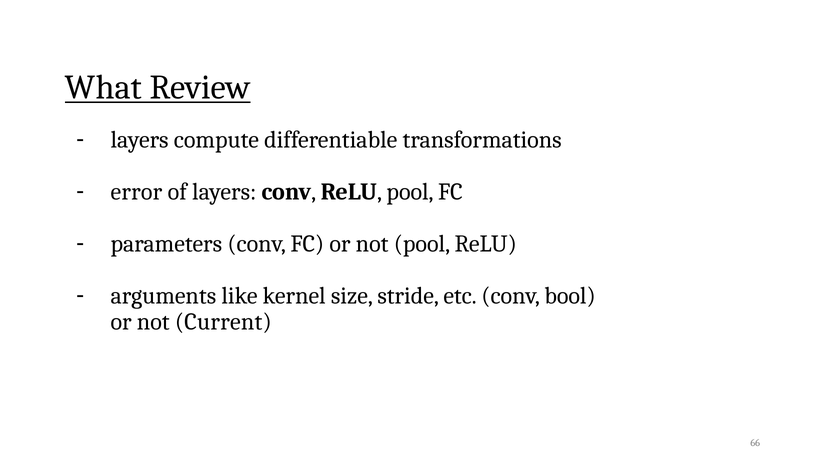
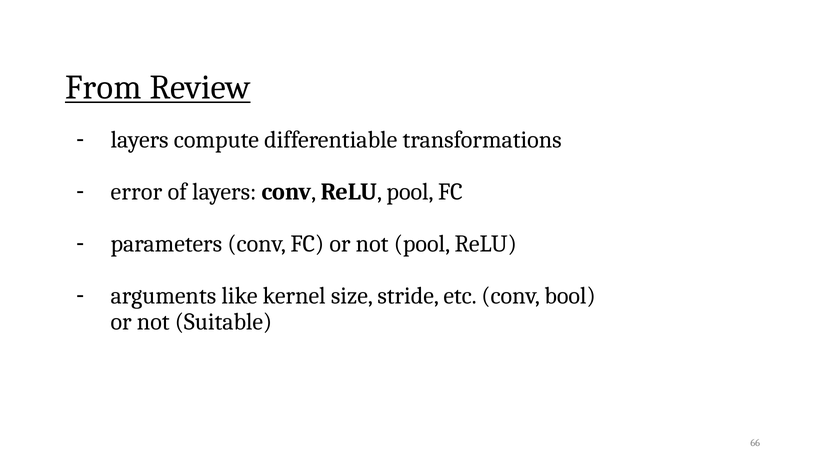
What: What -> From (103, 87)
Current: Current -> Suitable (224, 322)
